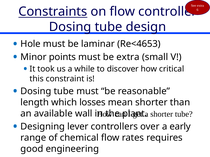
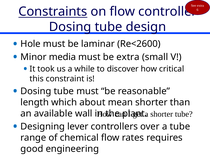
Re<4653: Re<4653 -> Re<2600 (139, 44)
points: points -> media (62, 57)
losses: losses -> about (92, 103)
a early: early -> tube (180, 127)
